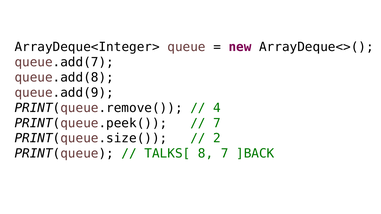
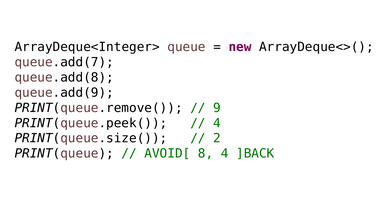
4: 4 -> 9 (217, 108)
7: 7 -> 4 (217, 123)
TALKS[: TALKS[ -> AVOID[ (167, 154)
8 7: 7 -> 4 (225, 154)
